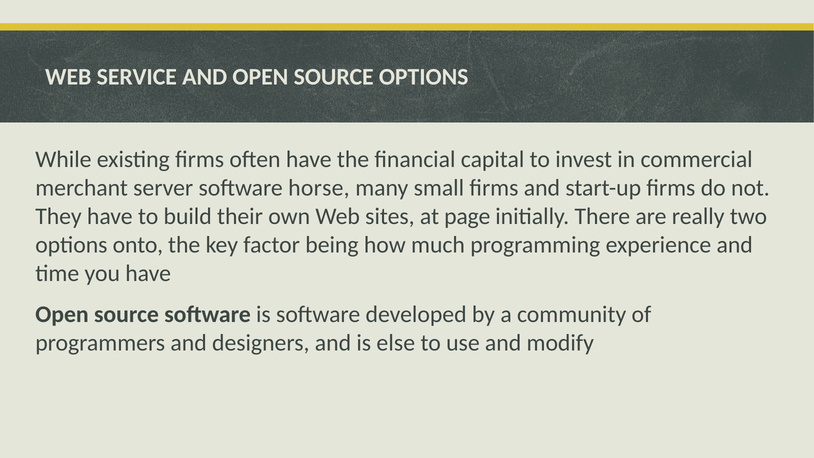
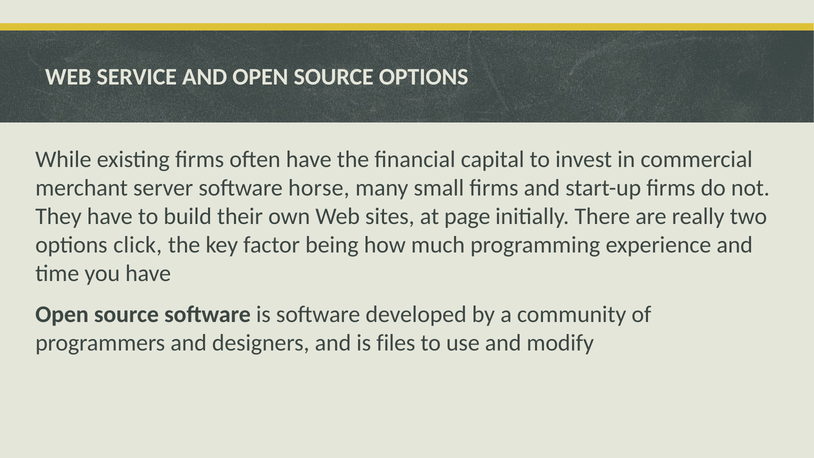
onto: onto -> click (138, 245)
else: else -> files (396, 343)
